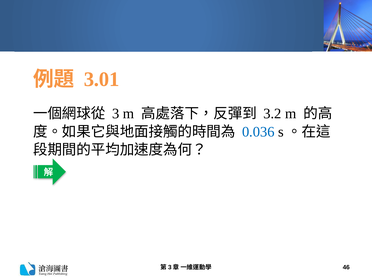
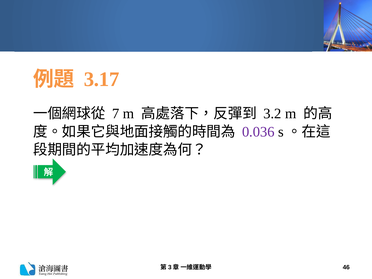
3.01: 3.01 -> 3.17 (102, 79)
3: 3 -> 7 (116, 114)
0.036 colour: blue -> purple (258, 132)
